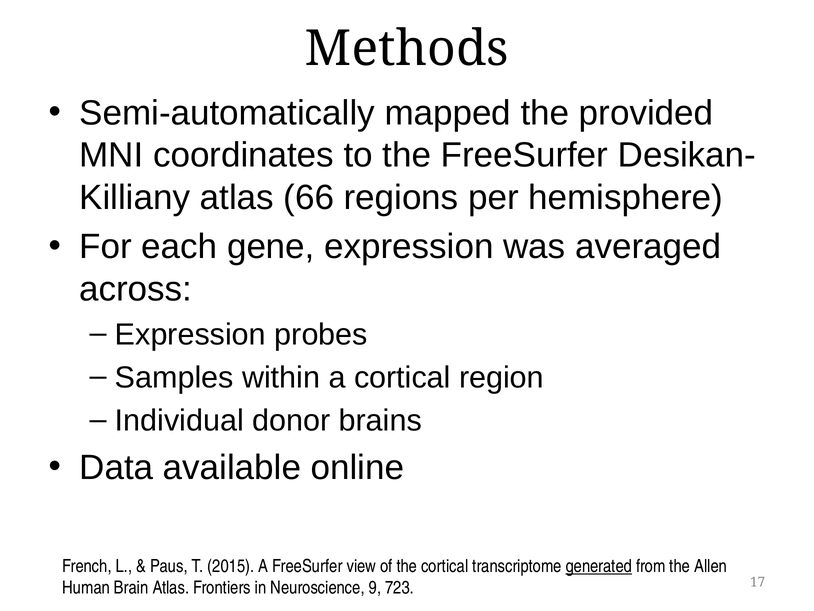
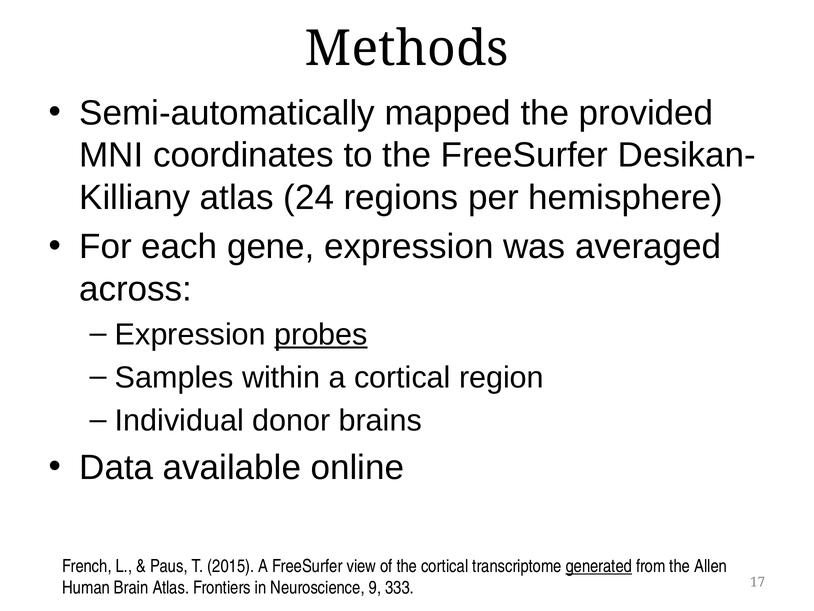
66: 66 -> 24 (309, 197)
probes underline: none -> present (321, 334)
723: 723 -> 333 (400, 587)
